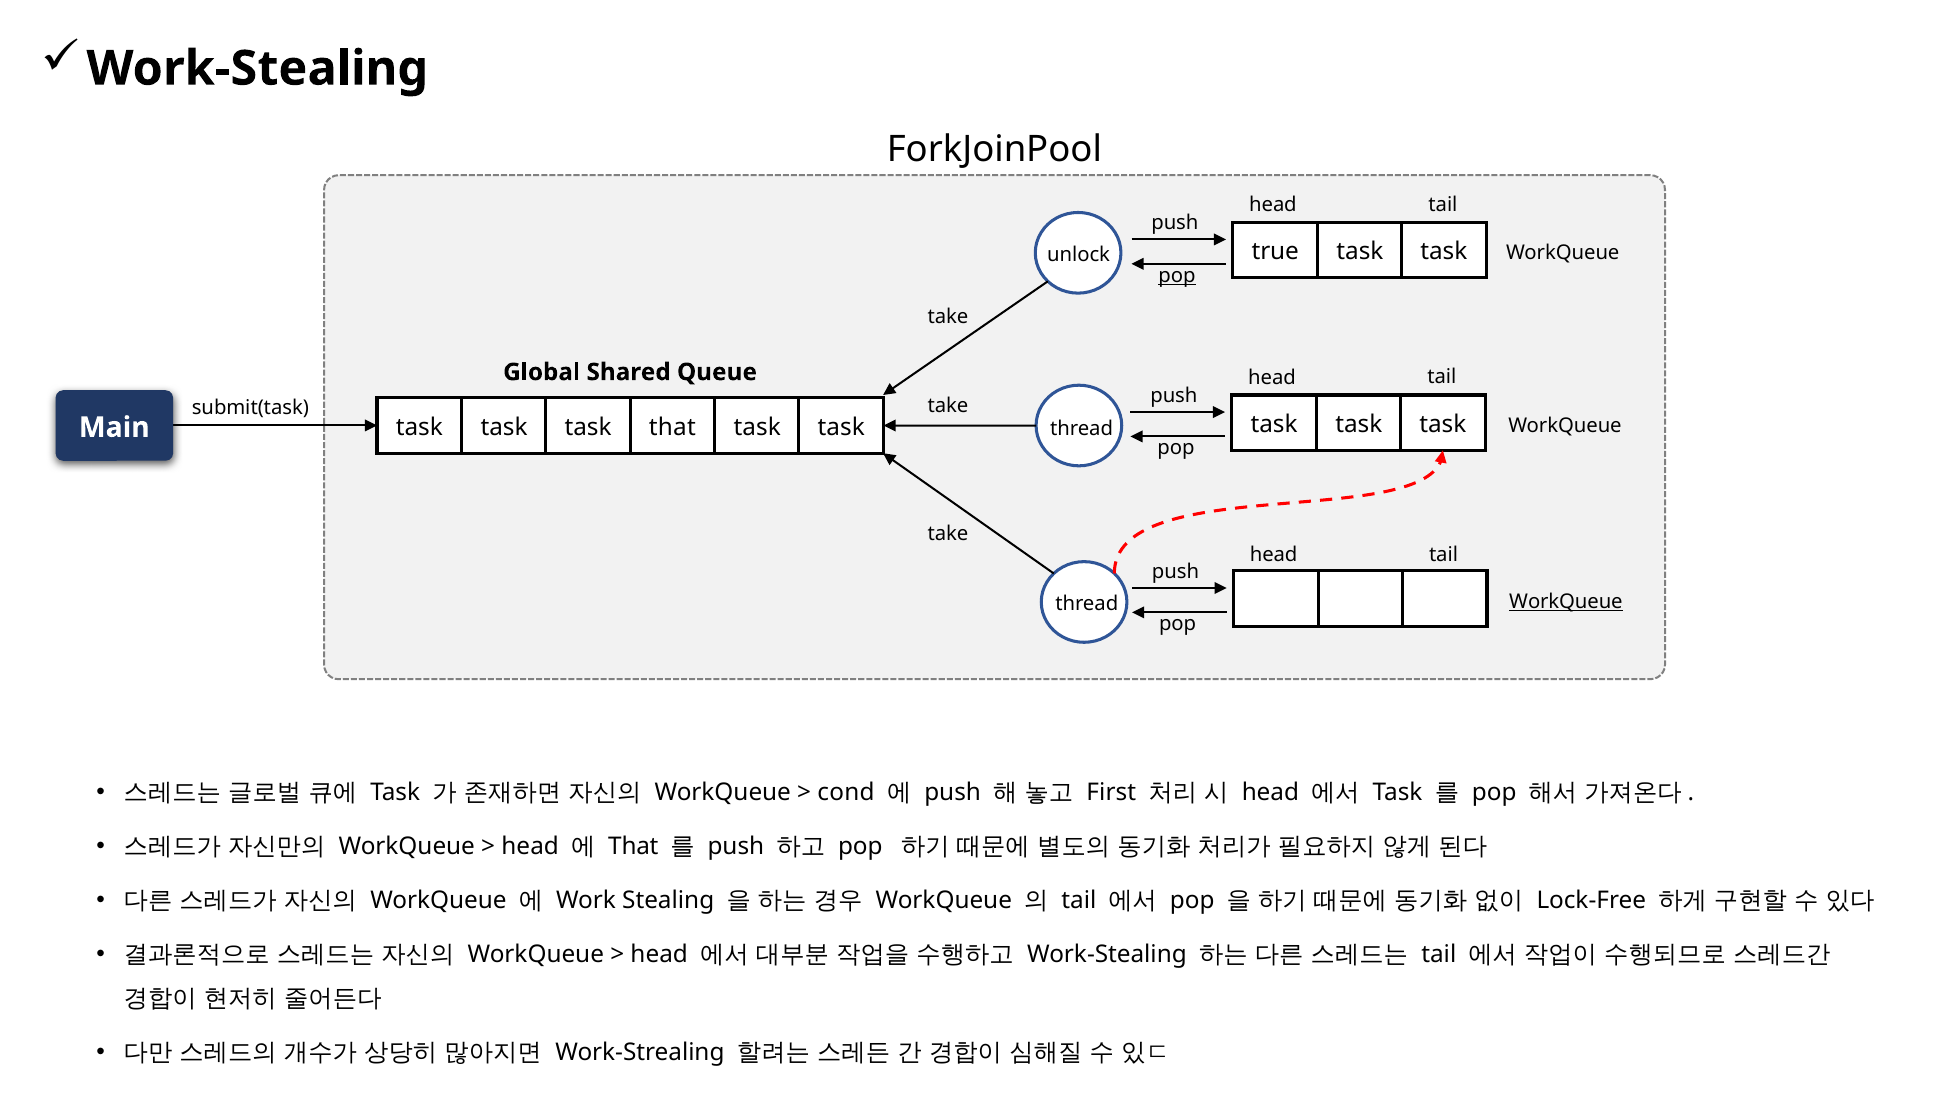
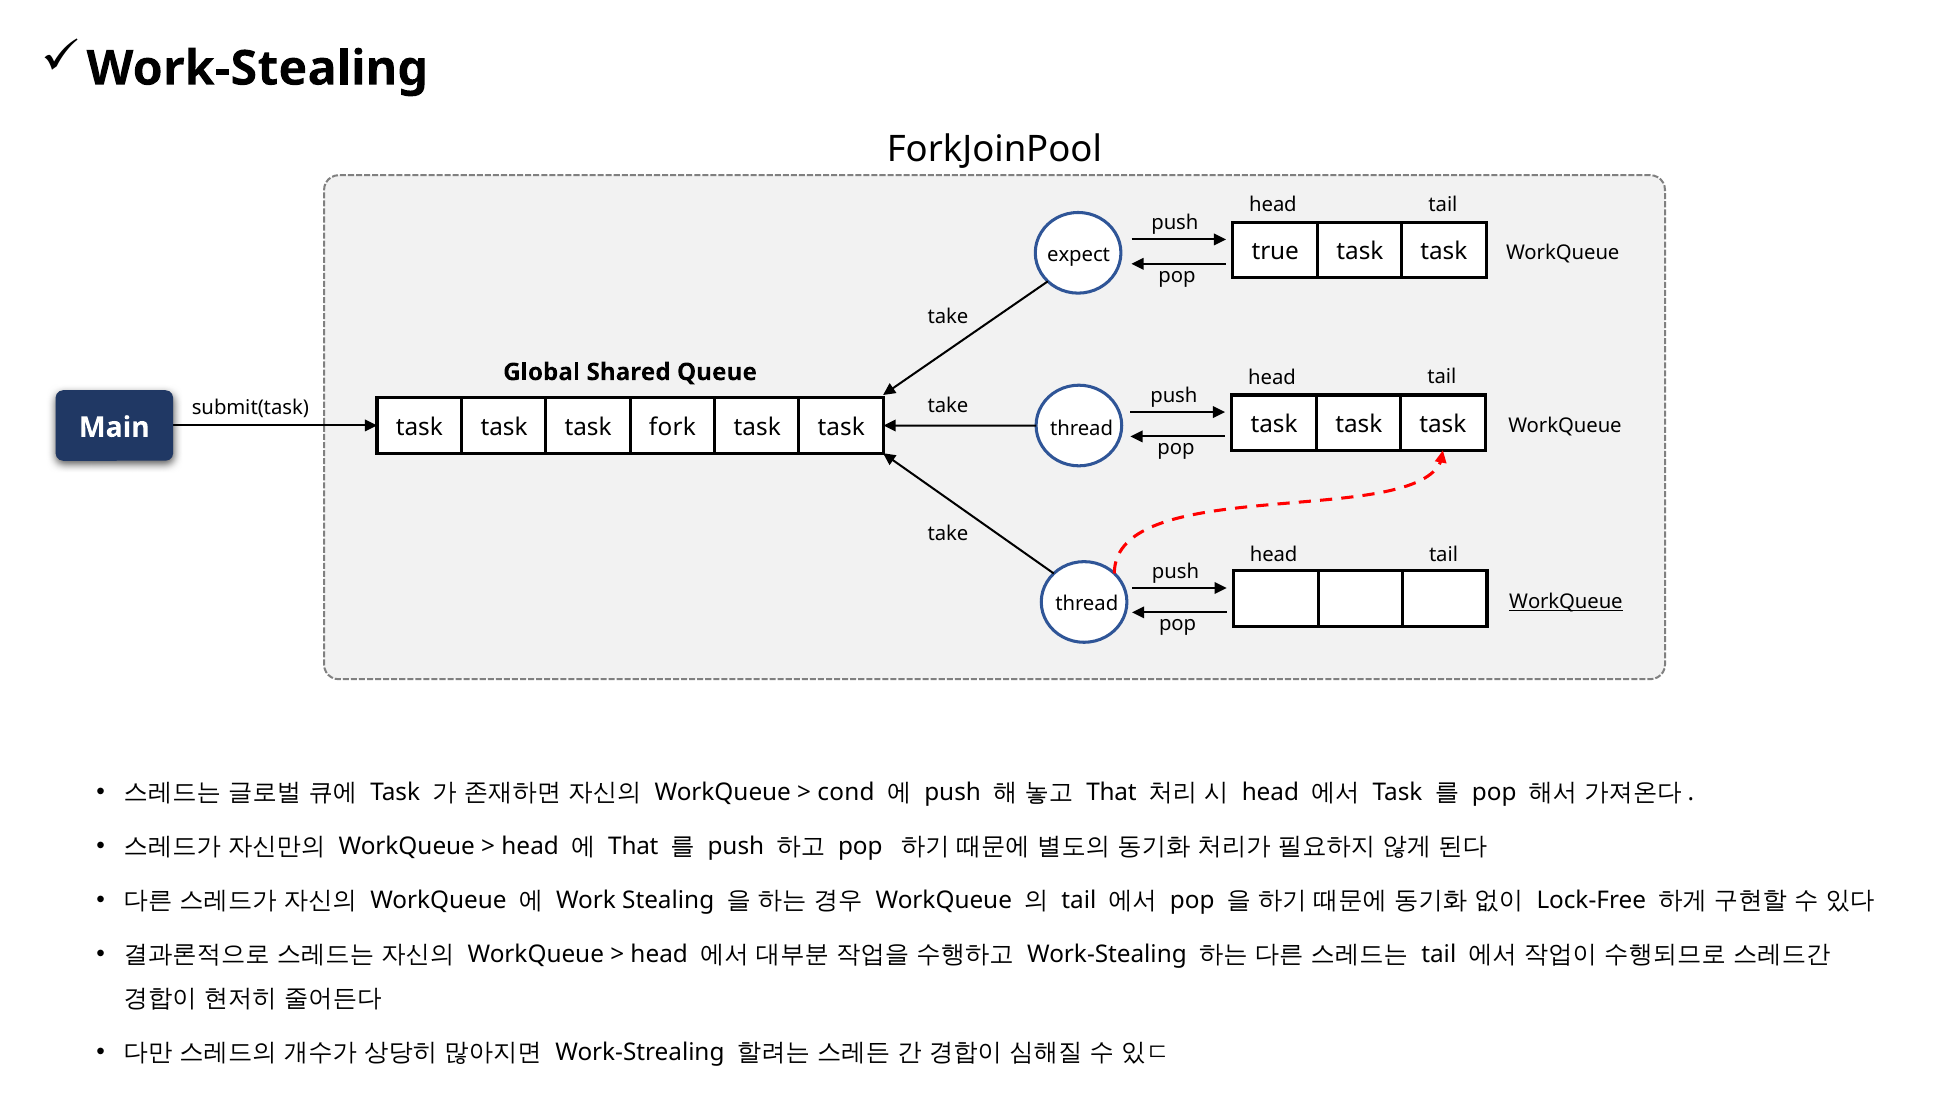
unlock: unlock -> expect (1079, 255)
pop underline: present -> none (1177, 275)
Main that: that -> fork (672, 427)
First: First -> That (1111, 792)
